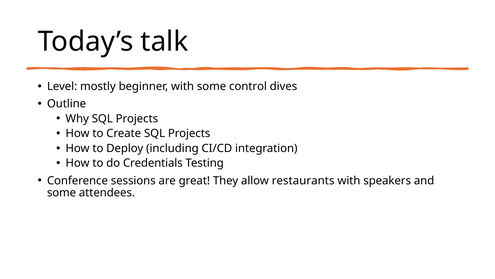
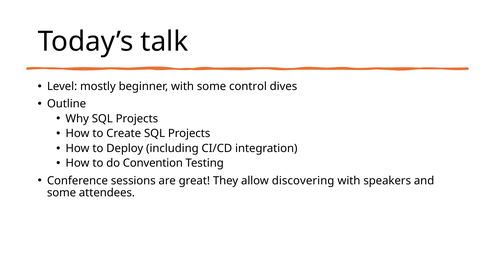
Credentials: Credentials -> Convention (153, 163)
restaurants: restaurants -> discovering (303, 180)
